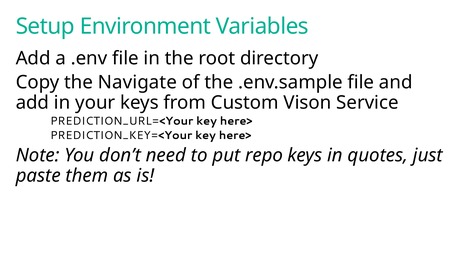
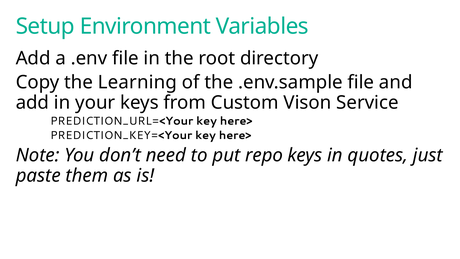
Navigate: Navigate -> Learning (137, 82)
